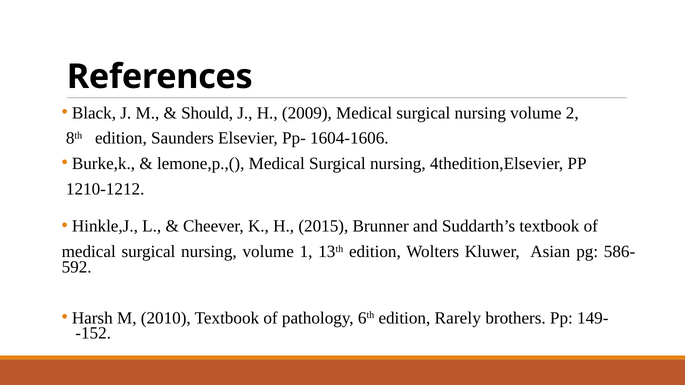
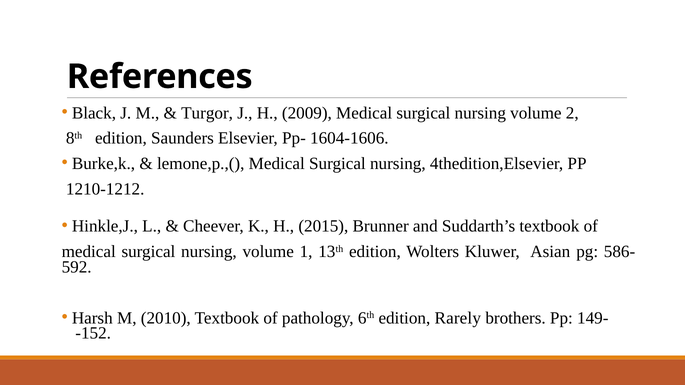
Should: Should -> Turgor (207, 113)
